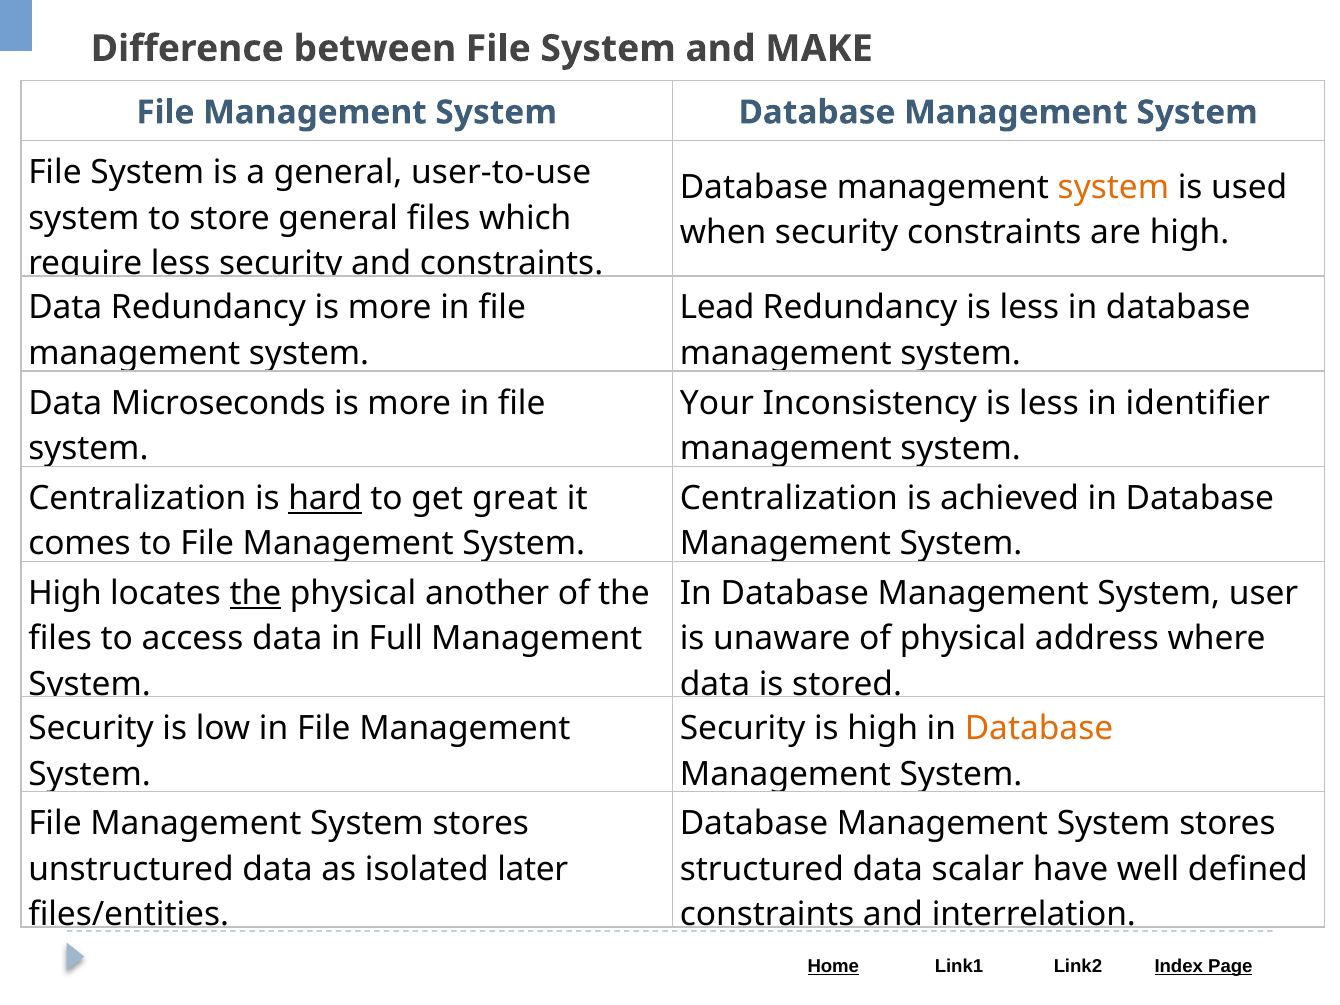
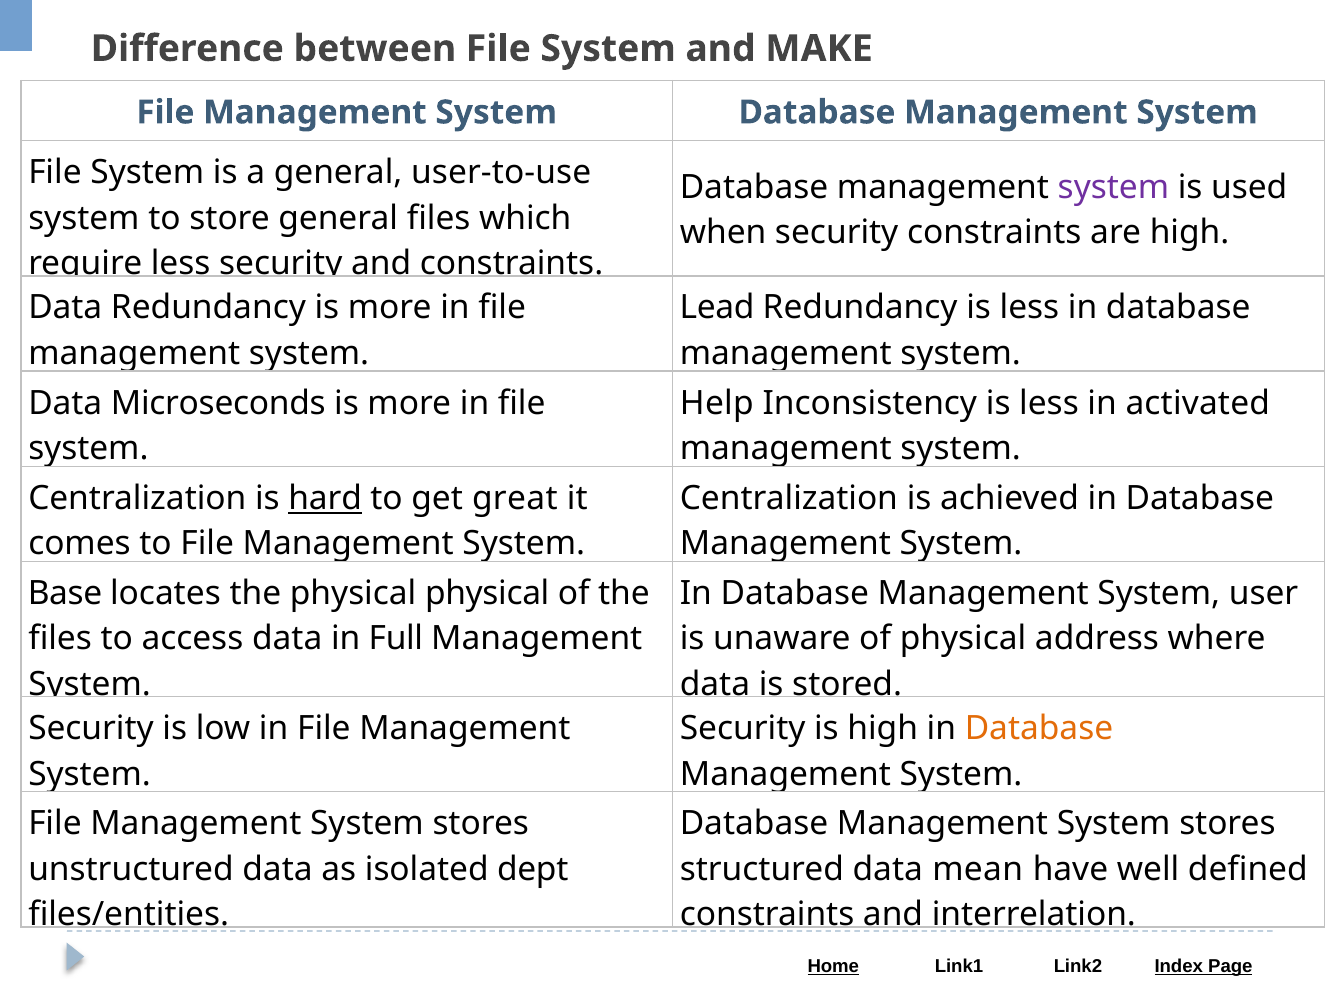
system colour: orange -> purple (1113, 187)
Your: Your -> Help (717, 403)
identifier: identifier -> activated (1198, 403)
High: High -> Base (65, 593)
the underline: present -> none (255, 593)
physical another: another -> physical (487, 593)
later: later -> dept (533, 869)
scalar: scalar -> mean (978, 869)
